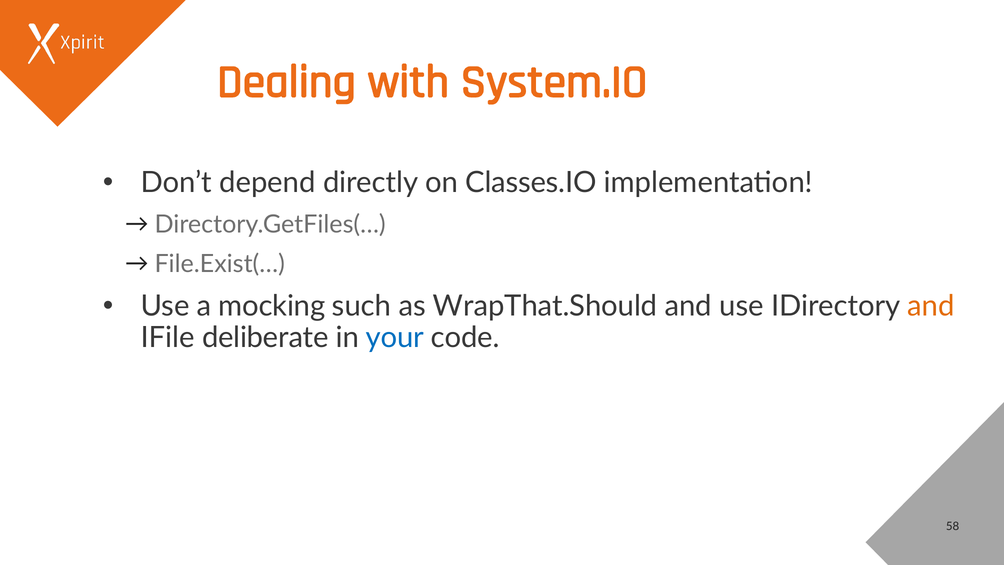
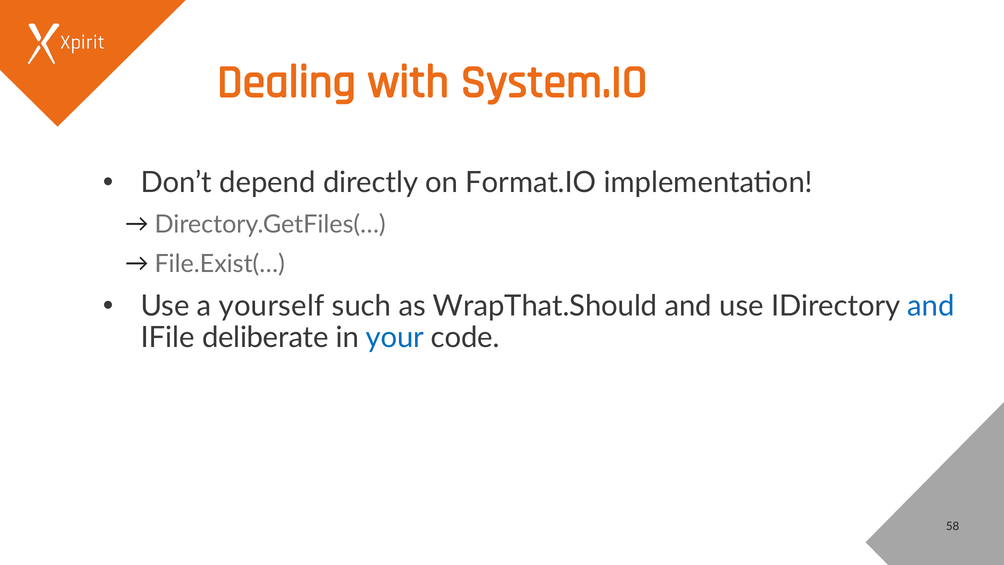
Classes.IO: Classes.IO -> Format.IO (531, 182)
mocking: mocking -> yourself (272, 306)
and colour: orange -> blue (931, 306)
